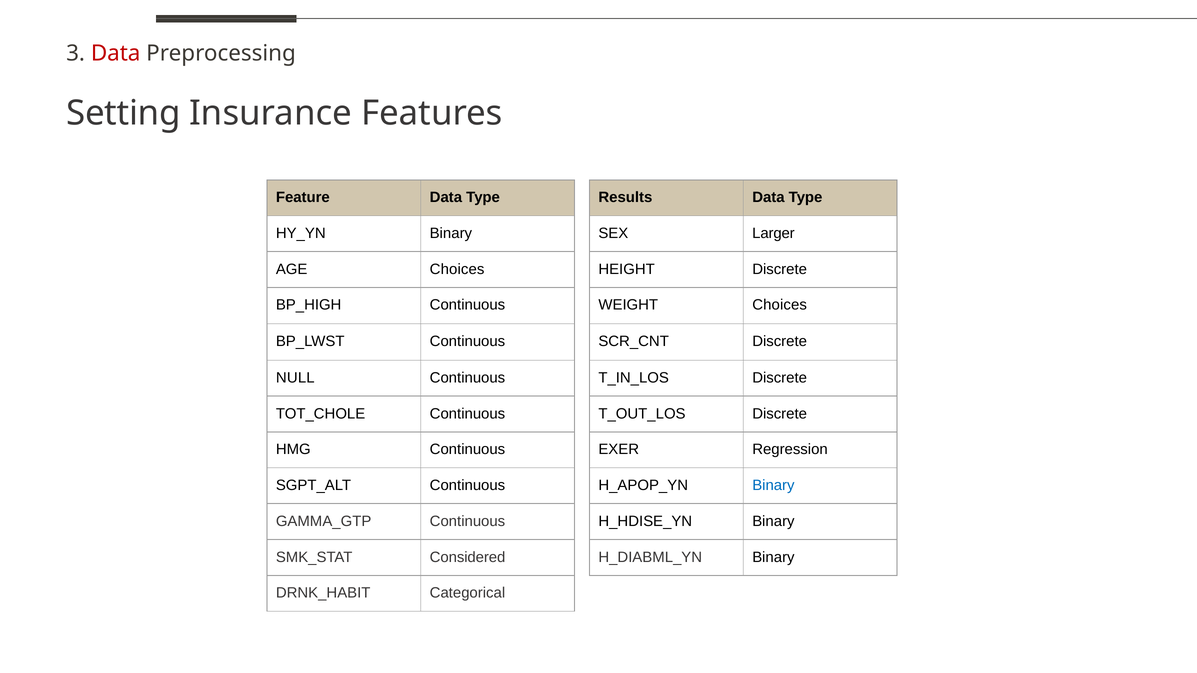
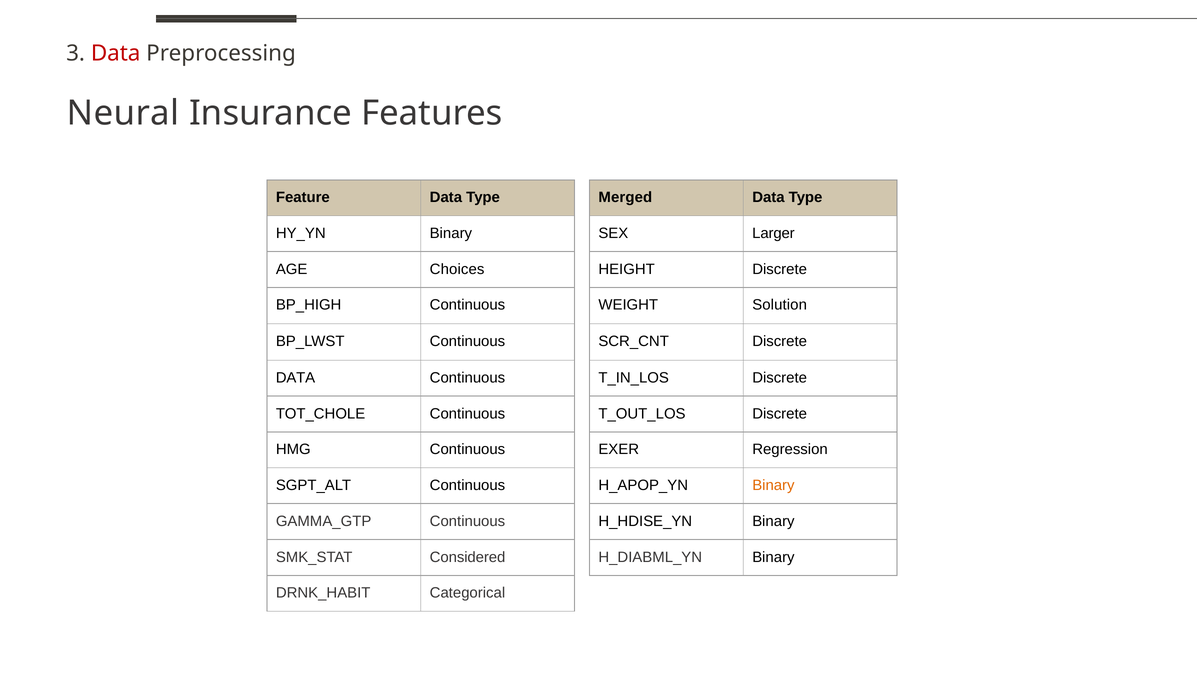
Setting: Setting -> Neural (123, 113)
Results: Results -> Merged (625, 198)
WEIGHT Choices: Choices -> Solution (780, 305)
NULL: NULL -> DATA (295, 378)
Binary colour: blue -> orange (773, 486)
